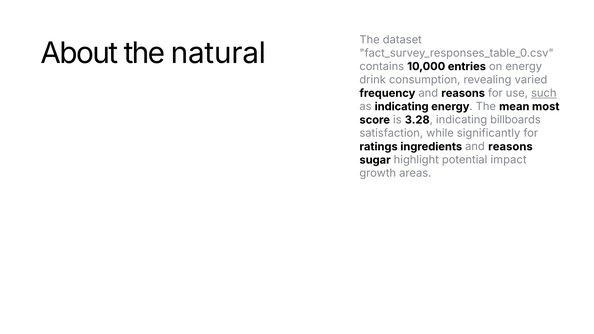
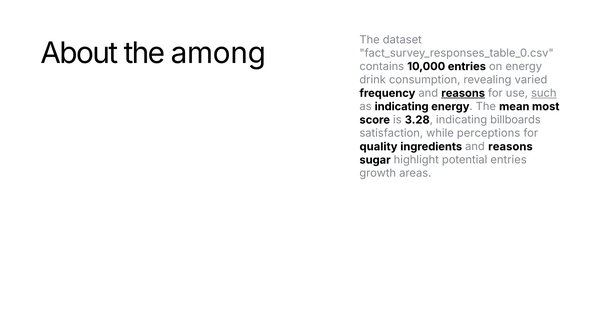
natural: natural -> among (218, 54)
reasons underline: none -> present (463, 93)
significantly: significantly -> perceptions (489, 133)
ratings: ratings -> quality (379, 147)
potential impact: impact -> entries (509, 160)
